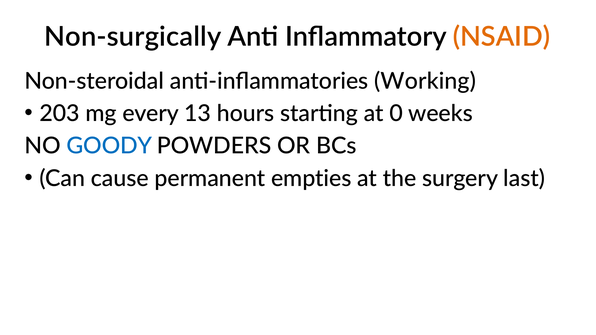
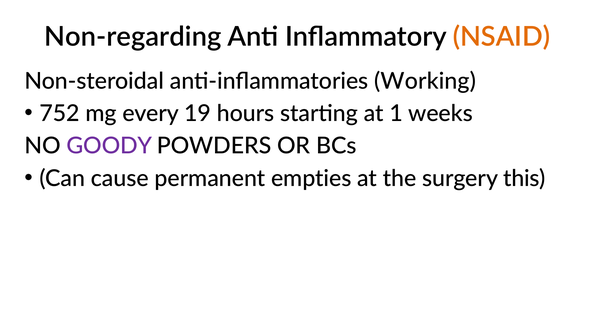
Non-surgically: Non-surgically -> Non-regarding (133, 37)
203: 203 -> 752 (60, 114)
13: 13 -> 19 (198, 114)
0: 0 -> 1 (396, 114)
GOODY colour: blue -> purple (109, 146)
last: last -> this (524, 179)
